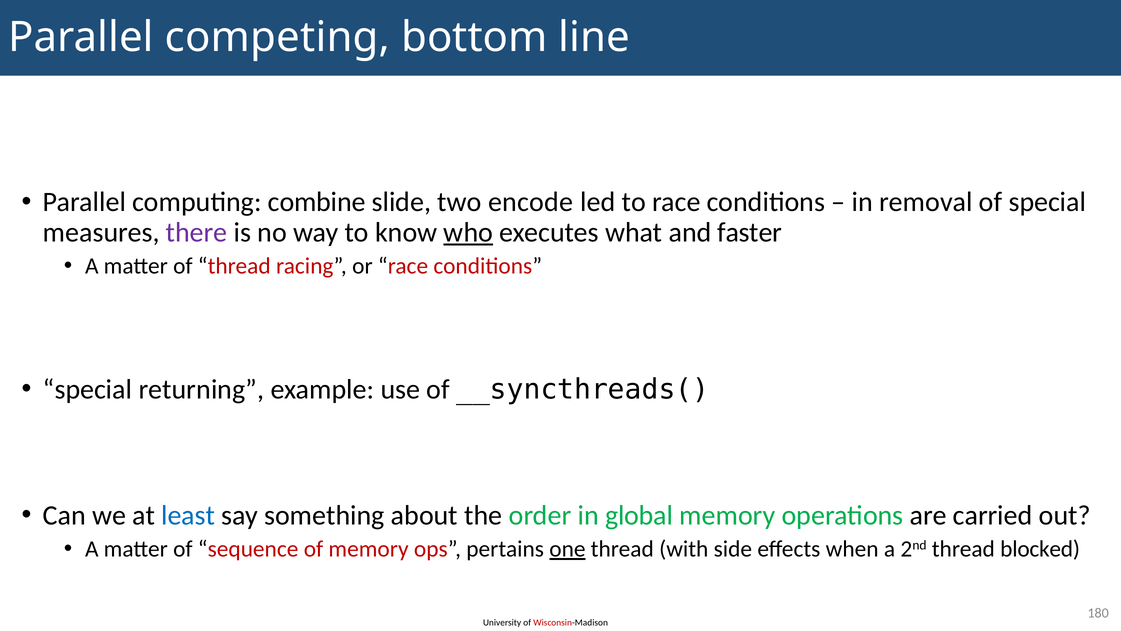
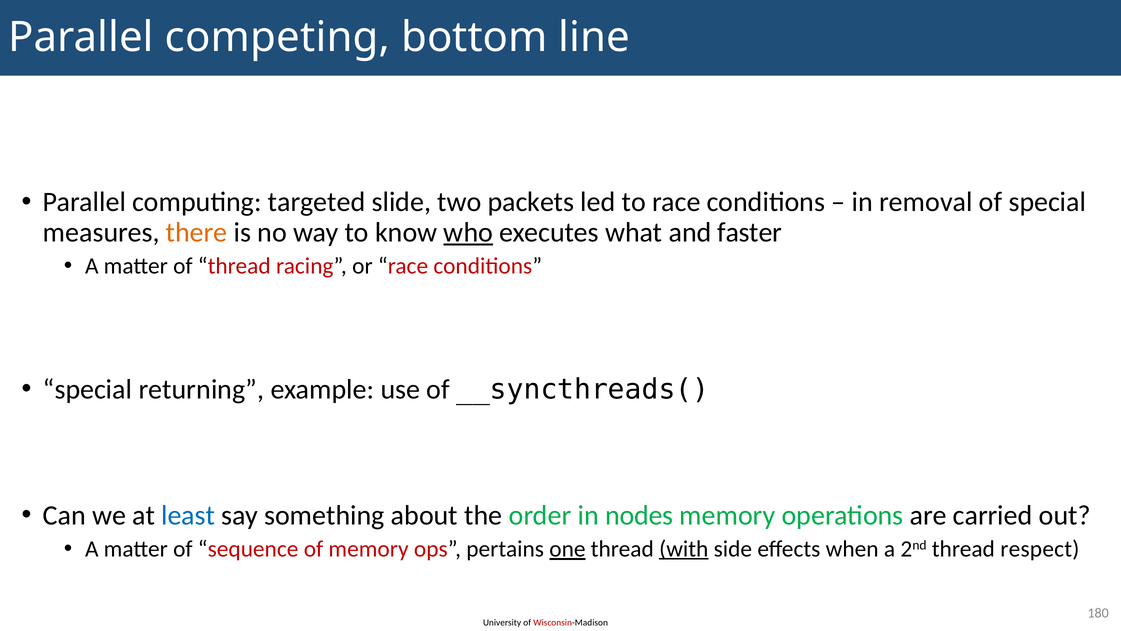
combine: combine -> targeted (317, 202)
encode: encode -> packets (531, 202)
there colour: purple -> orange (197, 232)
global: global -> nodes (639, 515)
with underline: none -> present (684, 548)
blocked: blocked -> respect (1040, 548)
